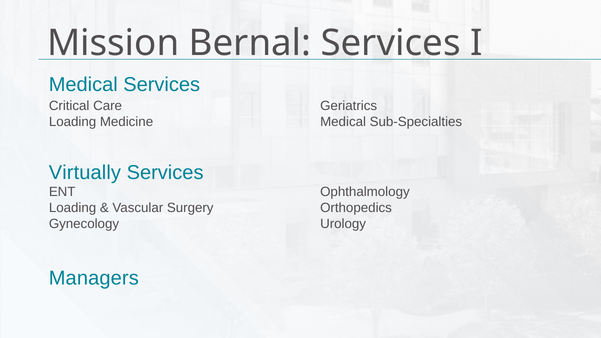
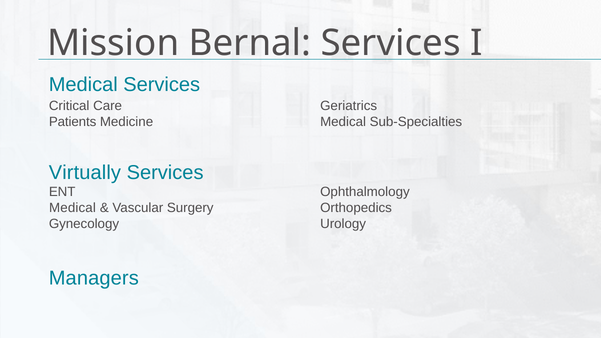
Loading: Loading -> Patients (73, 122)
Loading: Loading -> Medical (72, 208)
